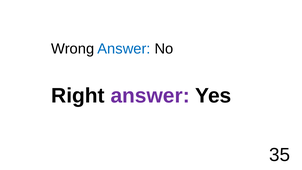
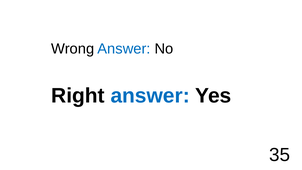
answer colour: purple -> blue (150, 96)
